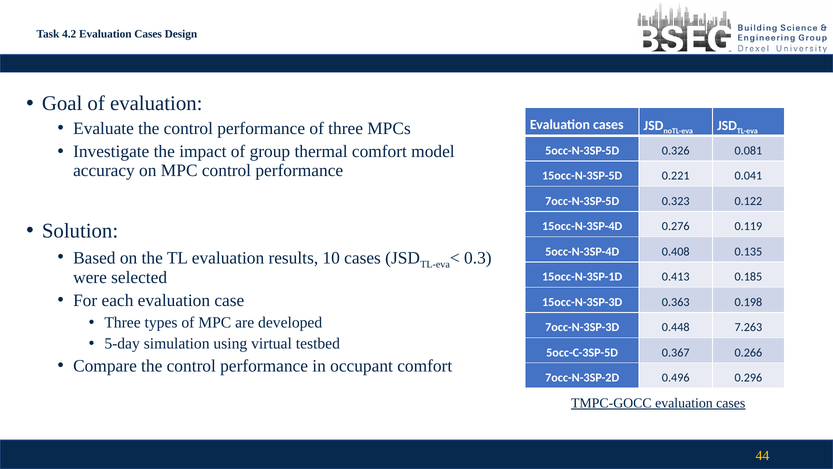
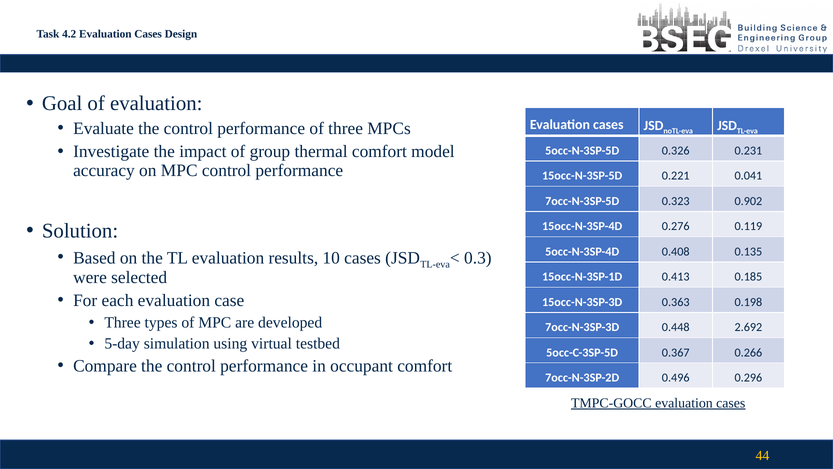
0.081: 0.081 -> 0.231 (748, 151)
0.122: 0.122 -> 0.902 (748, 201)
7.263: 7.263 -> 2.692 (748, 327)
